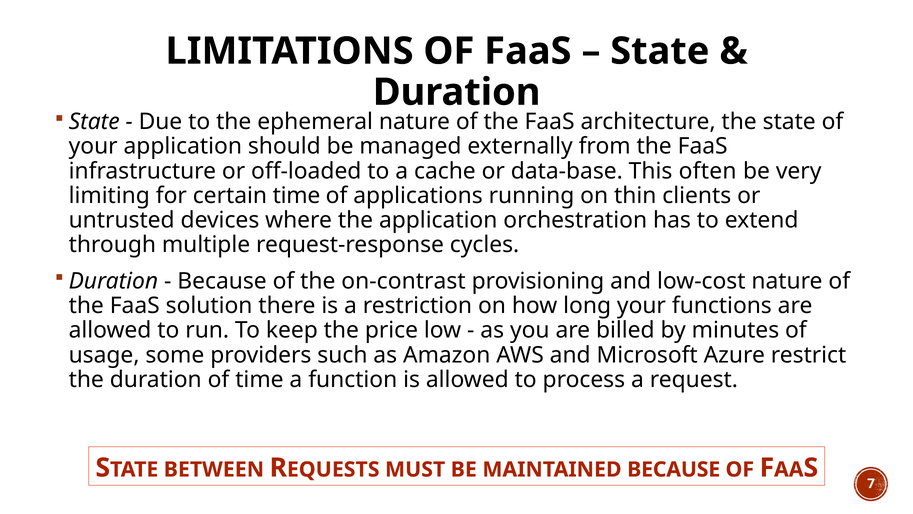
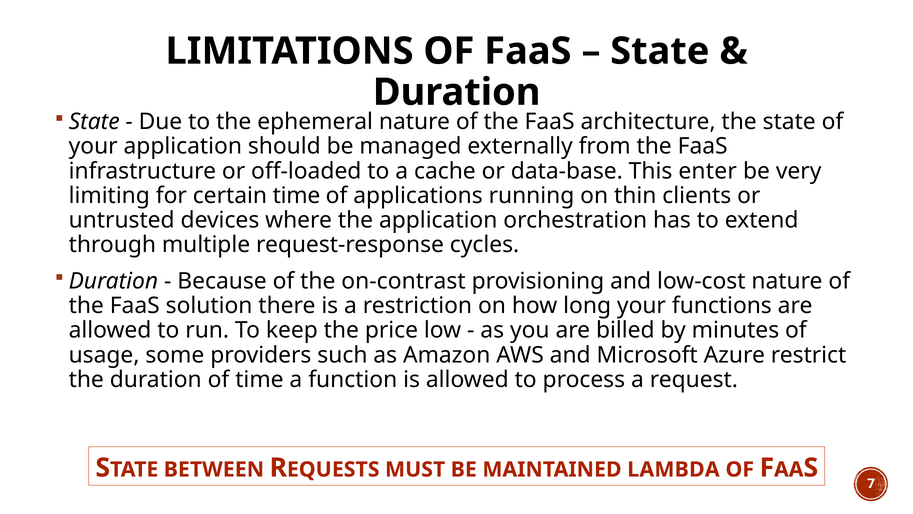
often: often -> enter (708, 171)
MAINTAINED BECAUSE: BECAUSE -> LAMBDA (673, 469)
